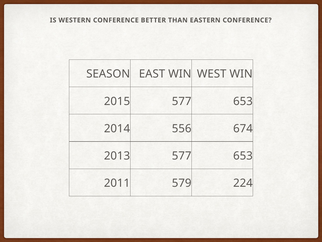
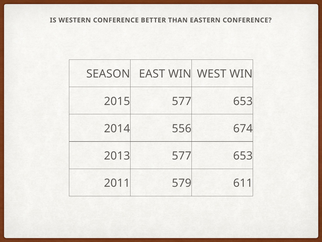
224: 224 -> 611 (243, 183)
